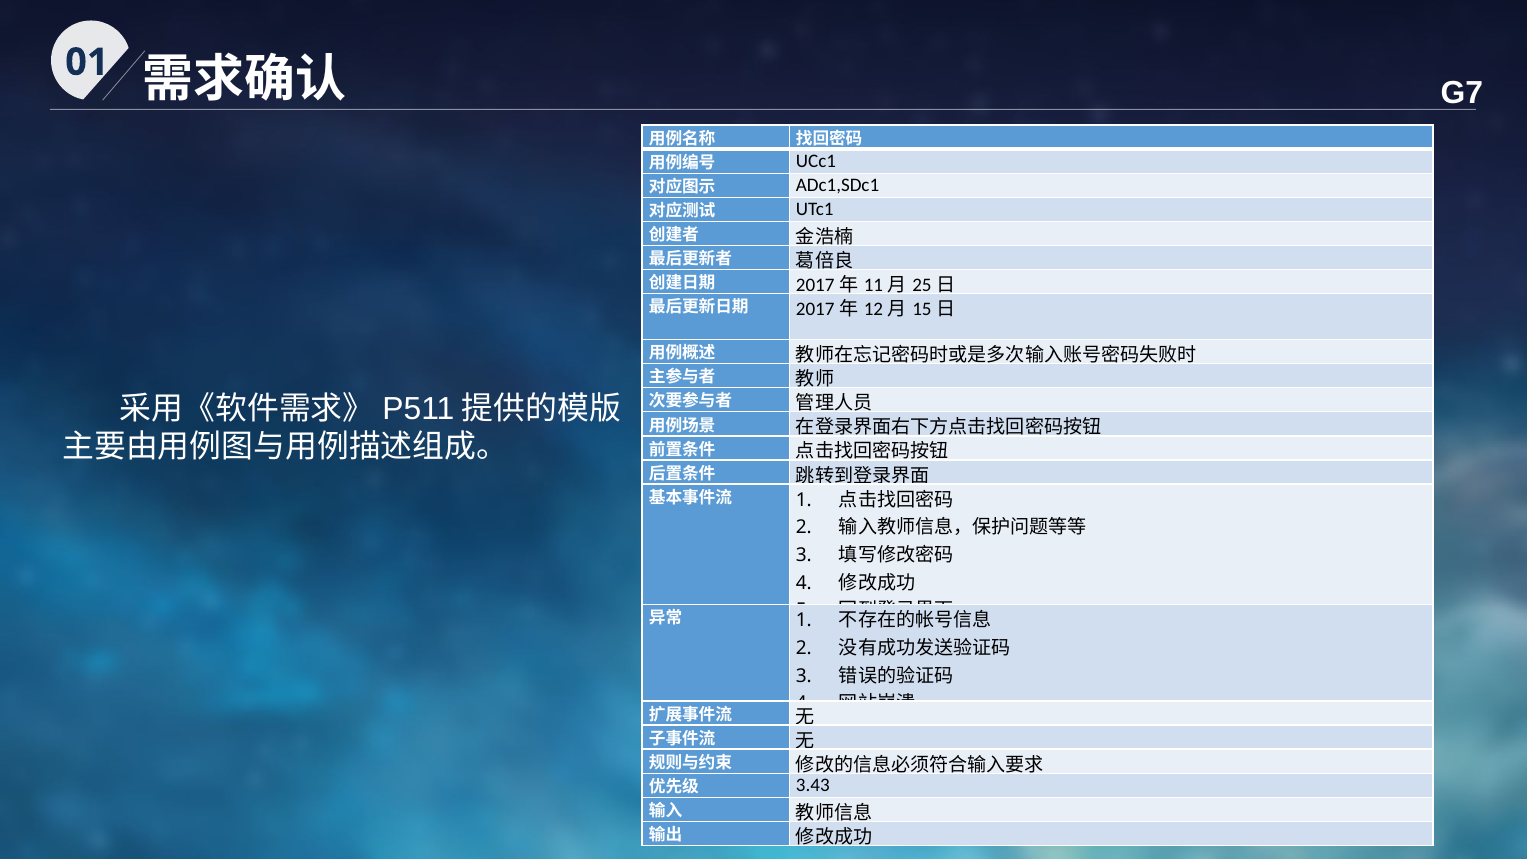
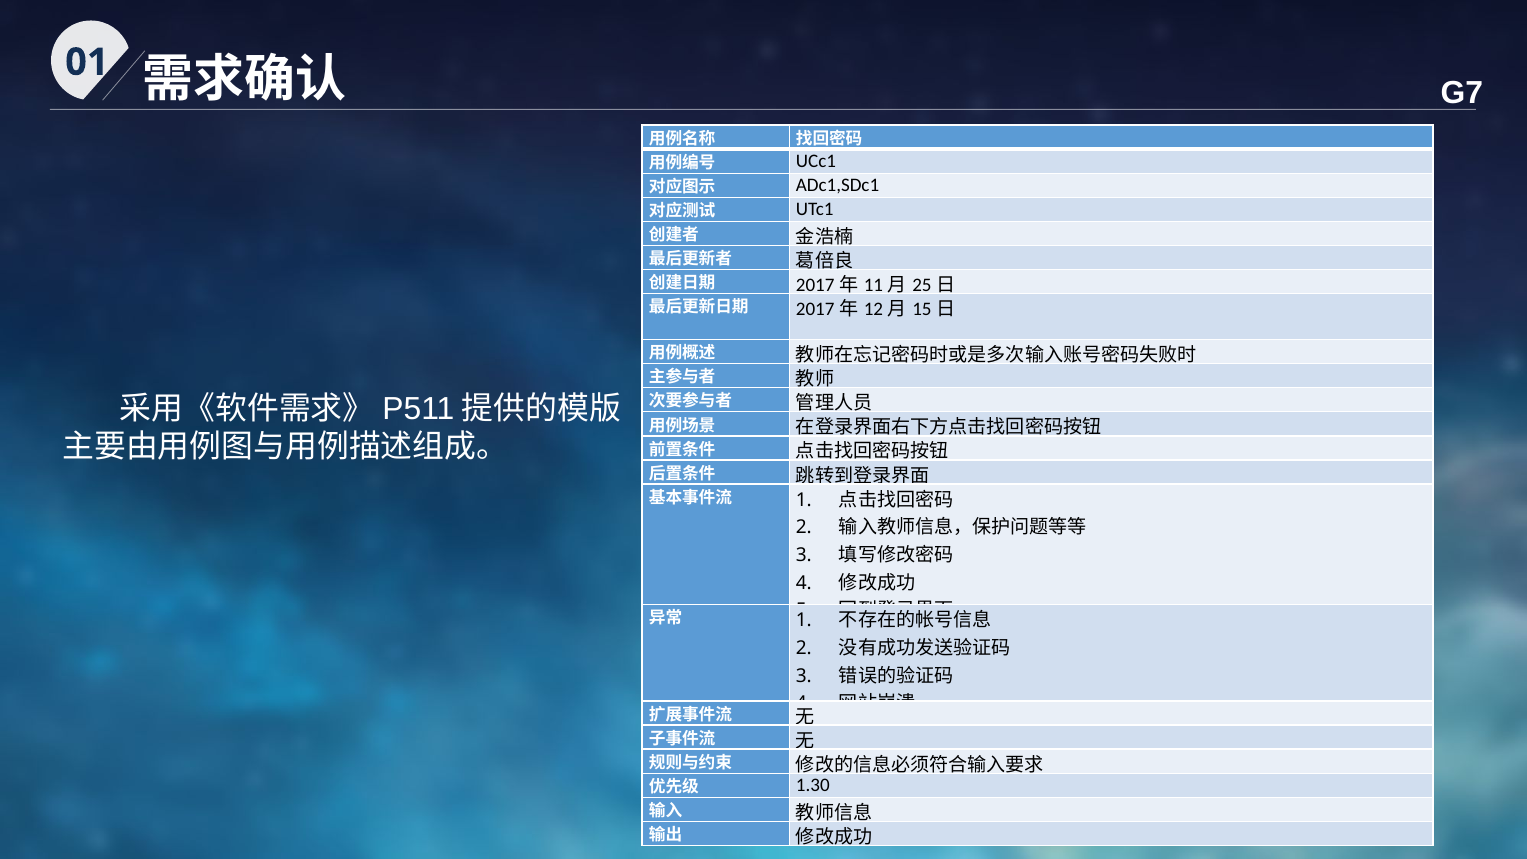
3.43: 3.43 -> 1.30 (813, 785)
